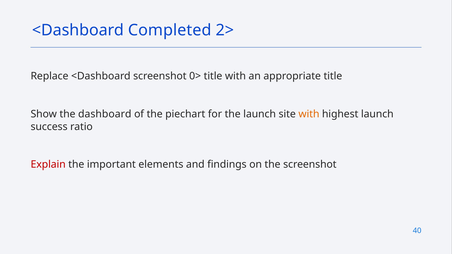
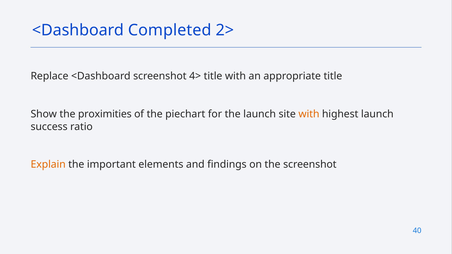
0>: 0> -> 4> (195, 76)
dashboard: dashboard -> proximities (105, 114)
Explain colour: red -> orange (48, 165)
